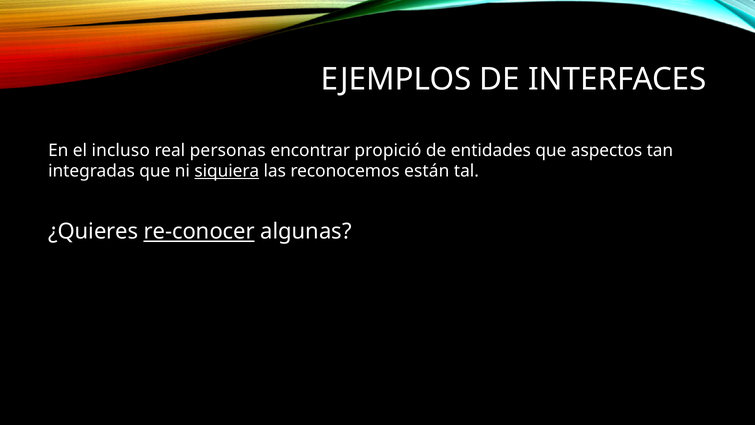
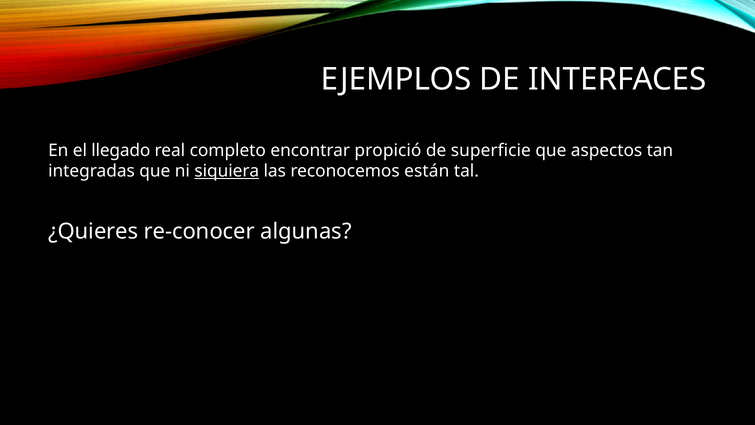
incluso: incluso -> llegado (121, 150)
personas: personas -> completo (228, 150)
entidades: entidades -> superficie (491, 150)
re-conocer underline: present -> none (199, 231)
